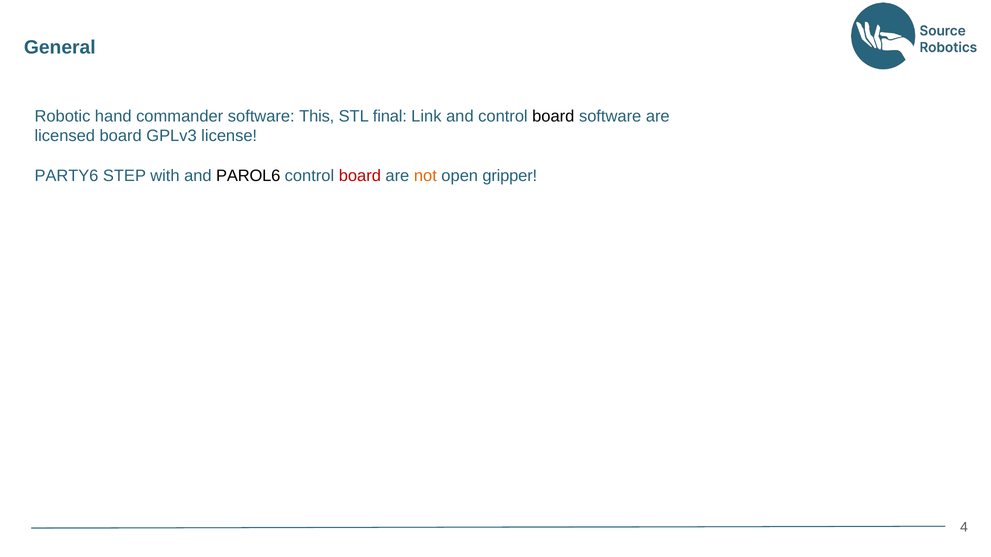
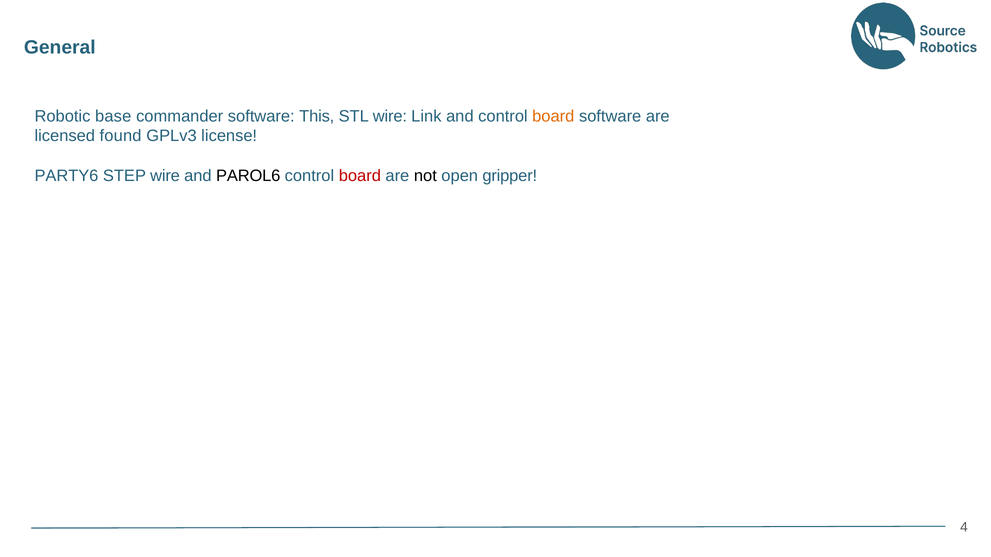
hand: hand -> base (113, 116)
STL final: final -> wire (390, 116)
board colour: black -> orange (553, 116)
licensed board: board -> found (121, 136)
STEP with: with -> wire (165, 176)
not colour: orange -> black (425, 176)
